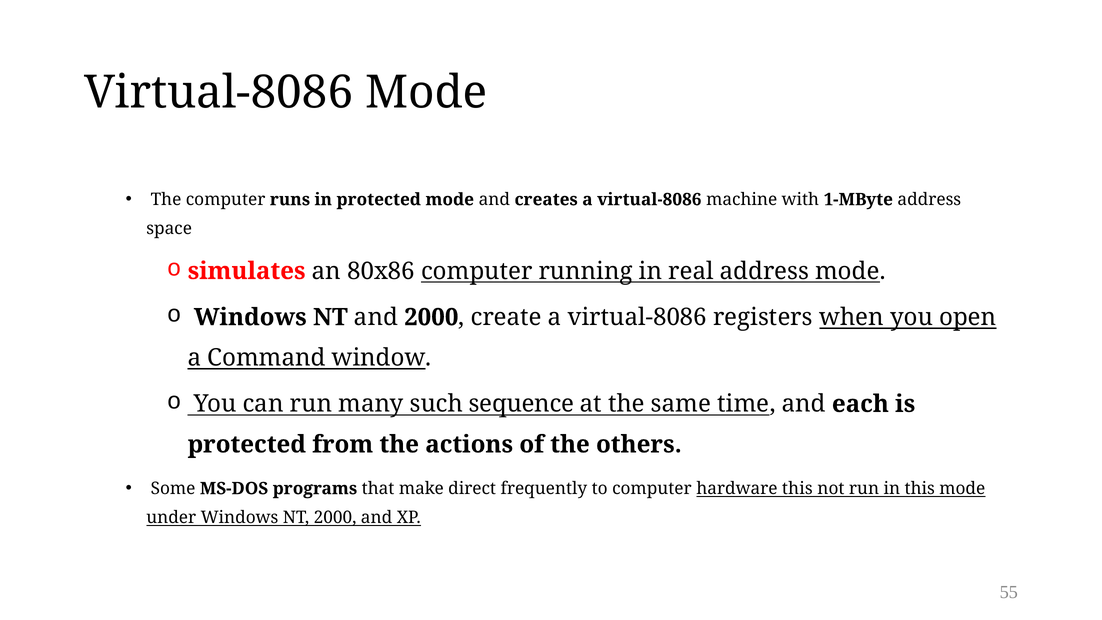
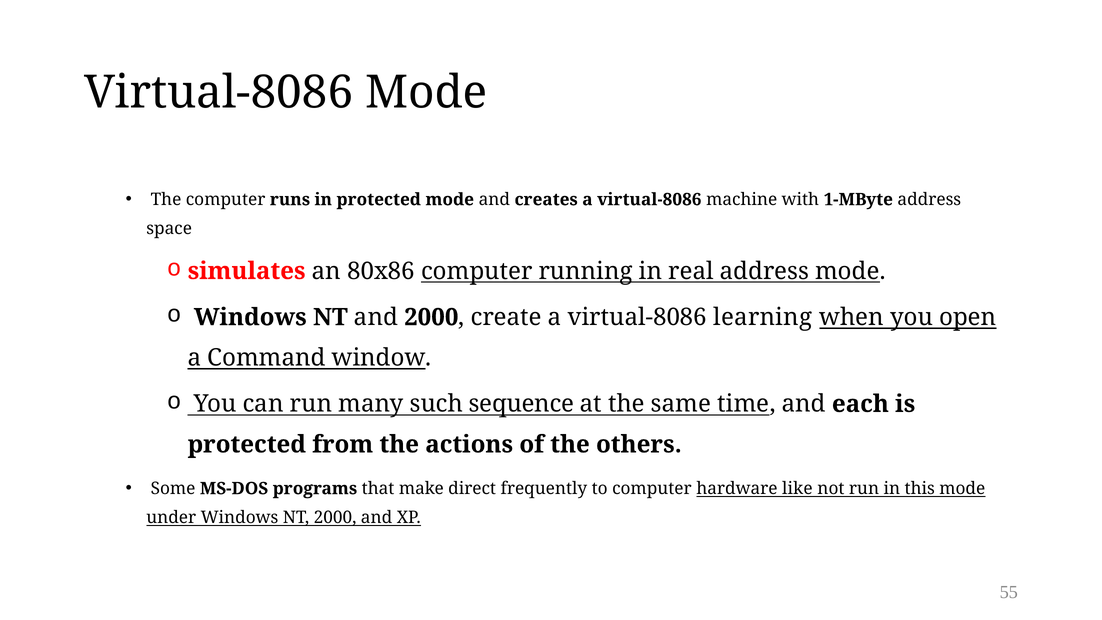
registers: registers -> learning (763, 317)
hardware this: this -> like (797, 488)
